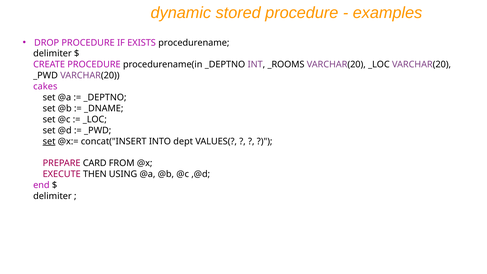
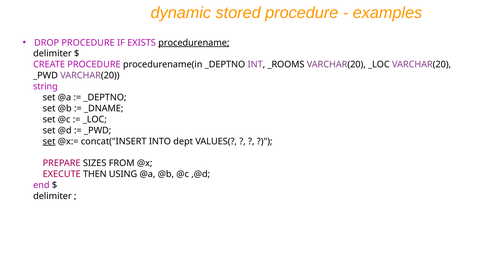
procedurename underline: none -> present (194, 43)
cakes: cakes -> string (45, 87)
CARD: CARD -> SIZES (95, 163)
